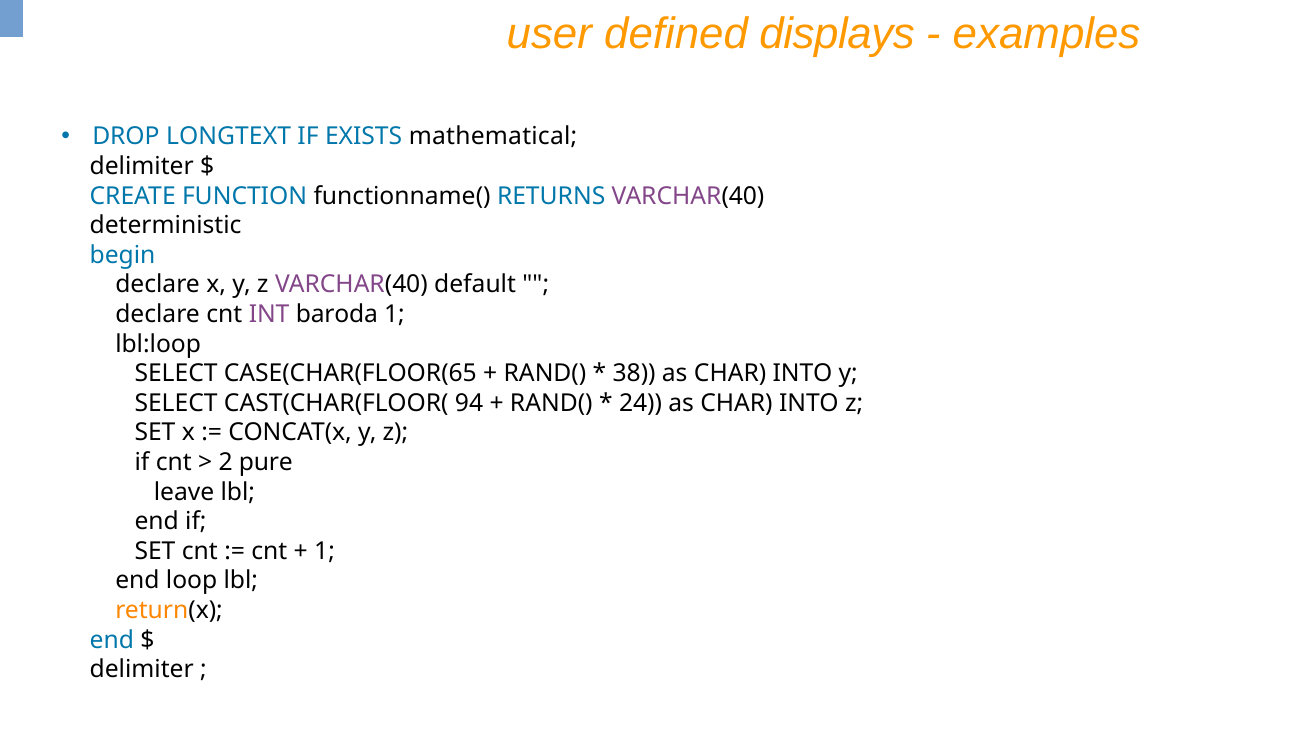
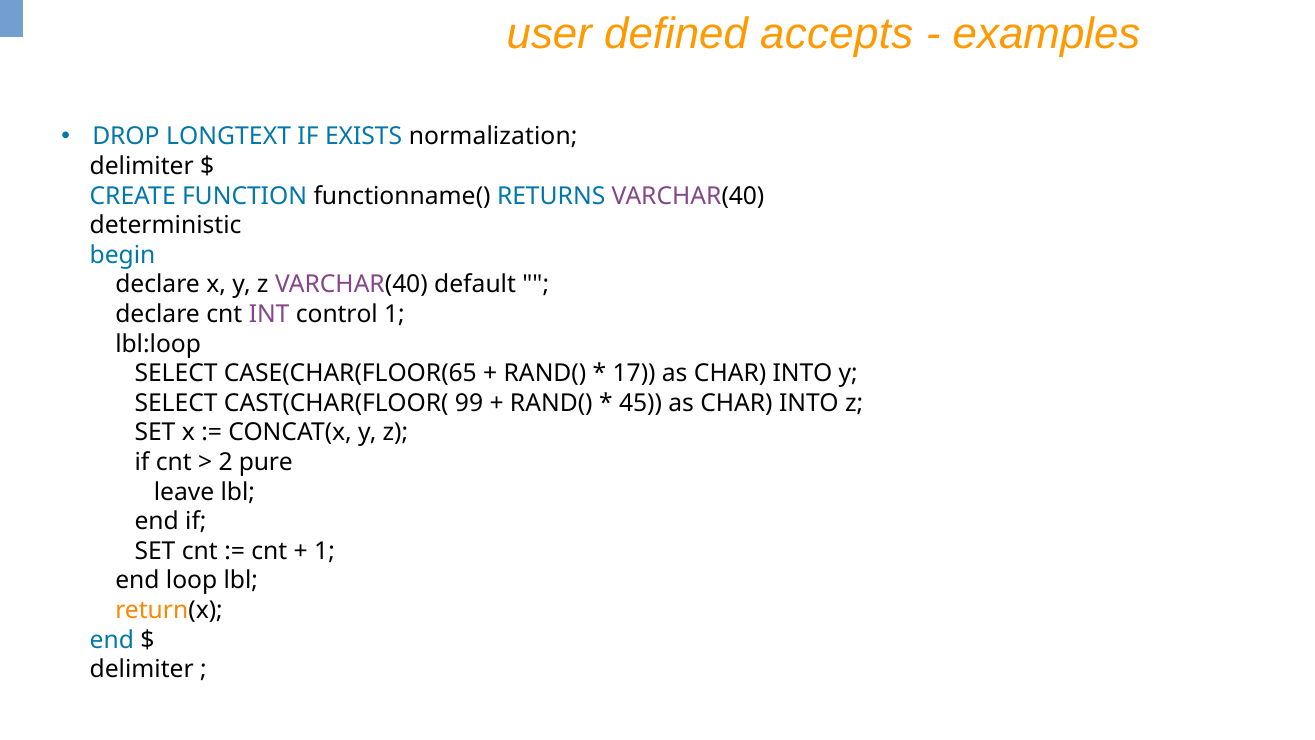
displays: displays -> accepts (837, 34)
mathematical: mathematical -> normalization (493, 137)
baroda: baroda -> control (337, 314)
38: 38 -> 17 (634, 373)
94: 94 -> 99 (469, 403)
24: 24 -> 45 (640, 403)
